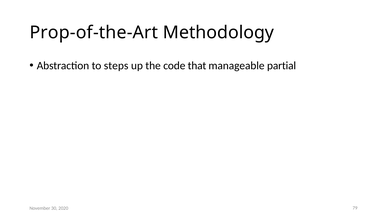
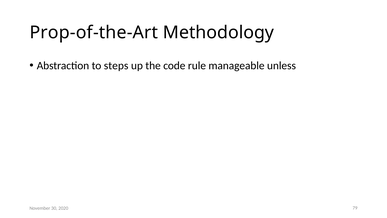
that: that -> rule (197, 65)
partial: partial -> unless (281, 65)
